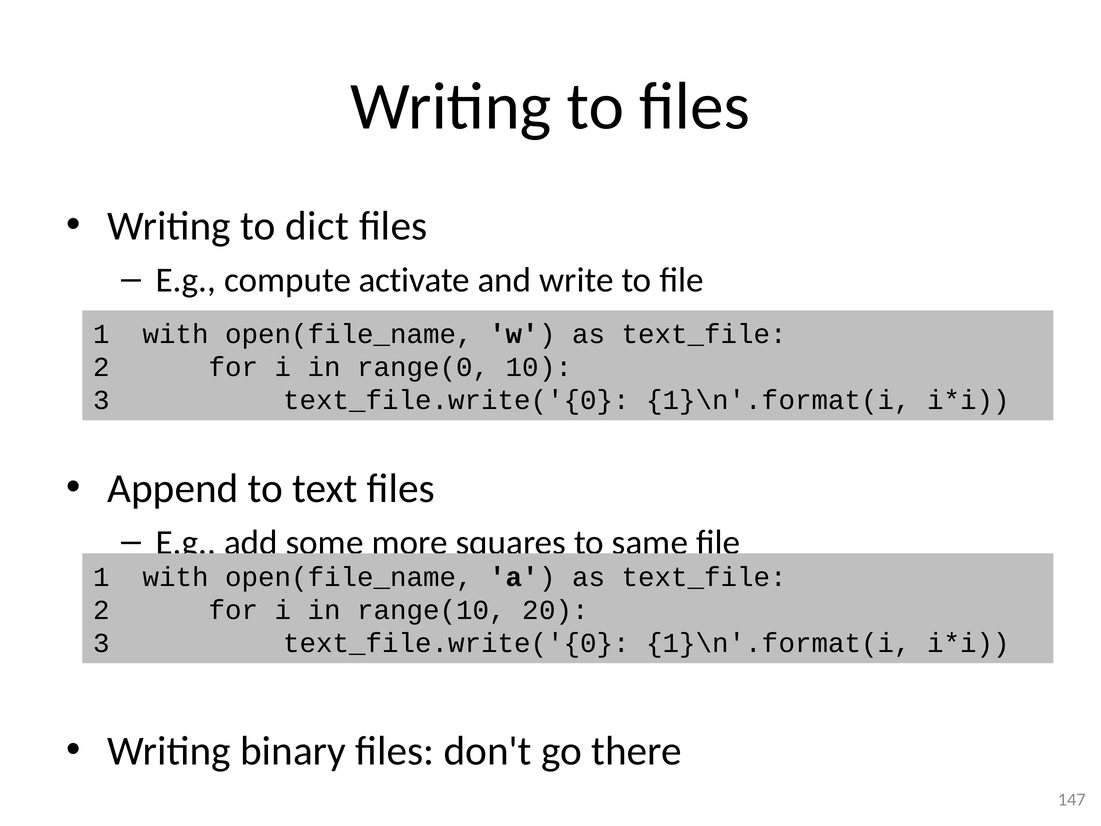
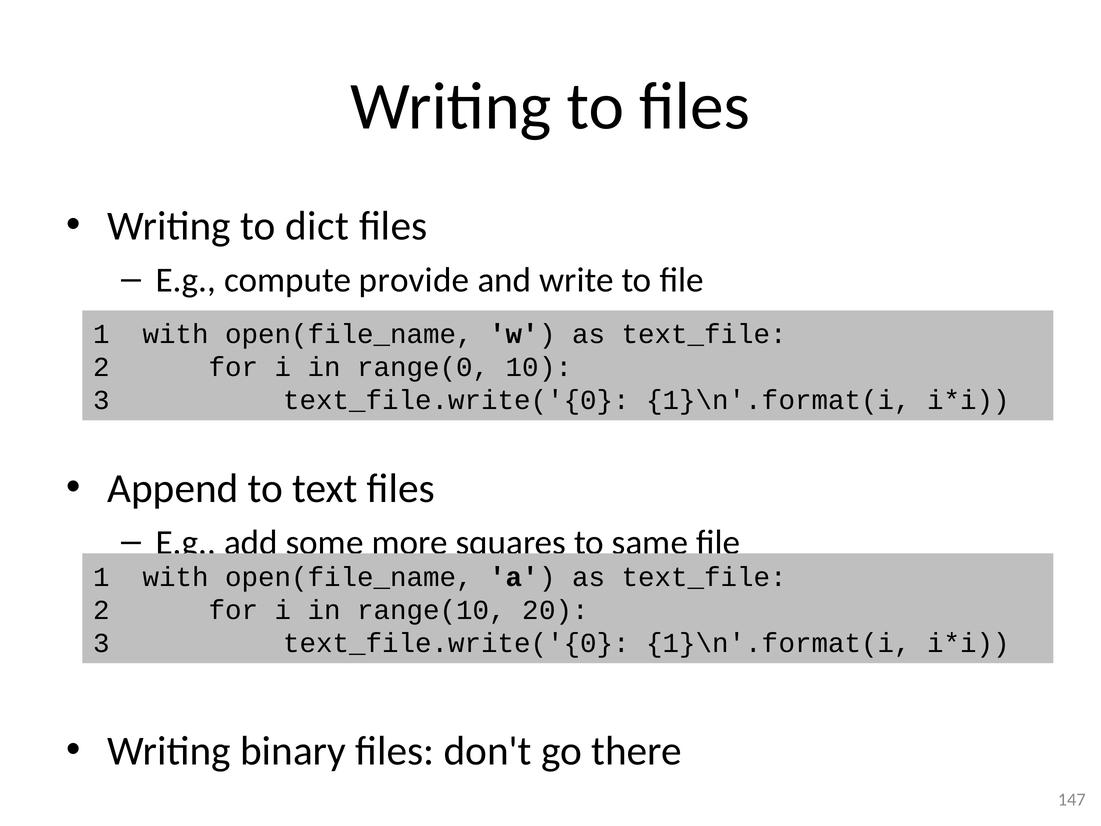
activate: activate -> provide (414, 280)
